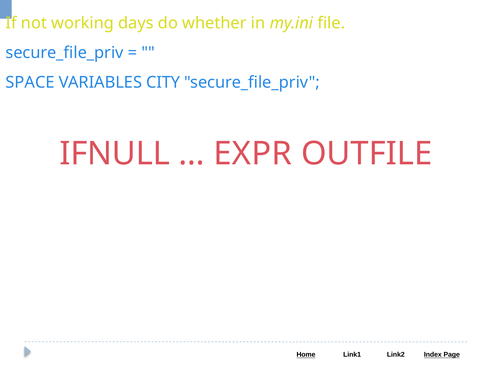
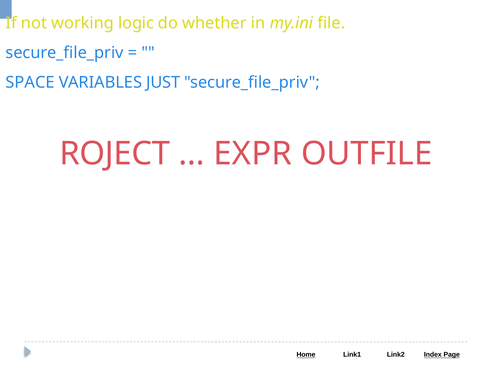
days: days -> logic (136, 23)
CITY: CITY -> JUST (163, 82)
IFNULL: IFNULL -> ROJECT (115, 154)
